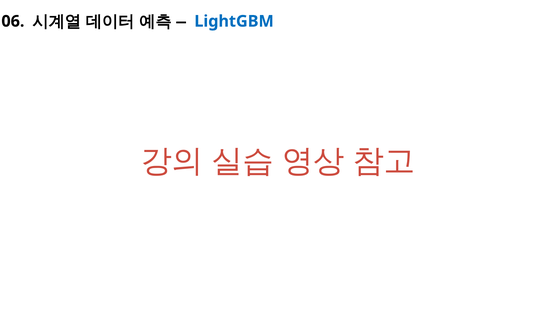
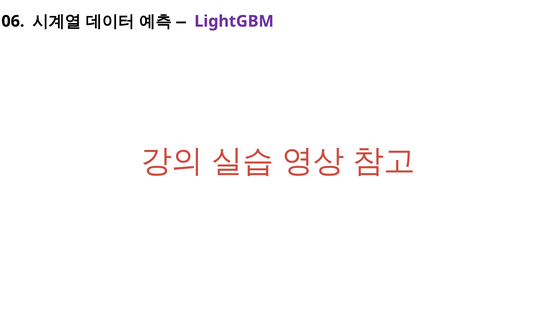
LightGBM colour: blue -> purple (234, 21)
